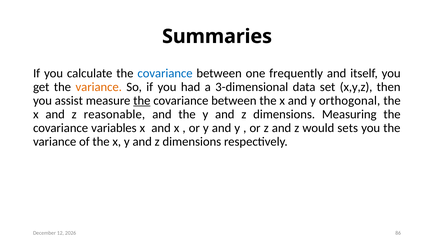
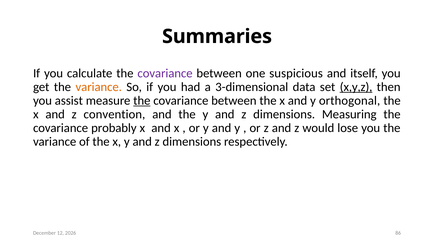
covariance colour: blue -> purple (165, 73)
frequently: frequently -> suspicious (296, 73)
x,y,z underline: none -> present (356, 87)
reasonable: reasonable -> convention (114, 114)
variables: variables -> probably (114, 128)
sets: sets -> lose (348, 128)
